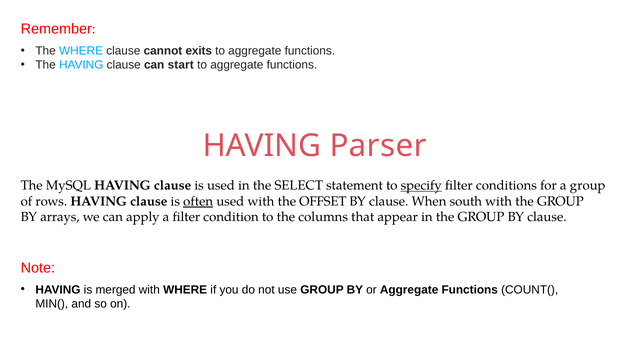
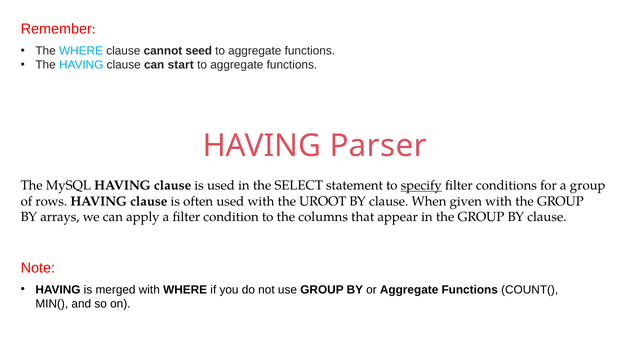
exits: exits -> seed (199, 51)
often underline: present -> none (198, 201)
OFFSET: OFFSET -> UROOT (323, 201)
south: south -> given (466, 201)
